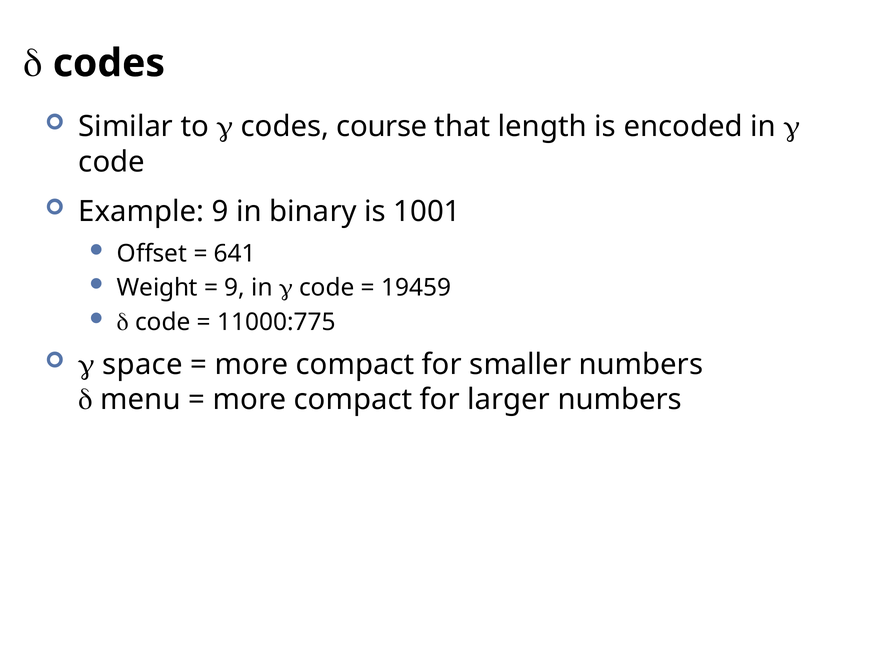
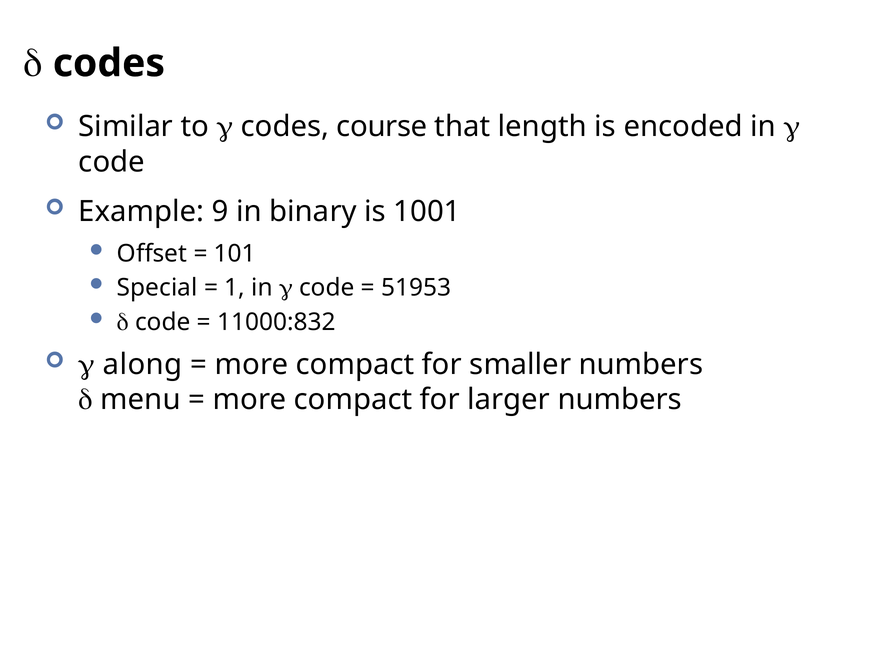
641: 641 -> 101 (235, 254)
Weight: Weight -> Special (157, 288)
9: 9 -> 1 (235, 288)
19459: 19459 -> 51953 (416, 288)
11000:775: 11000:775 -> 11000:832 (277, 322)
space: space -> along (143, 364)
